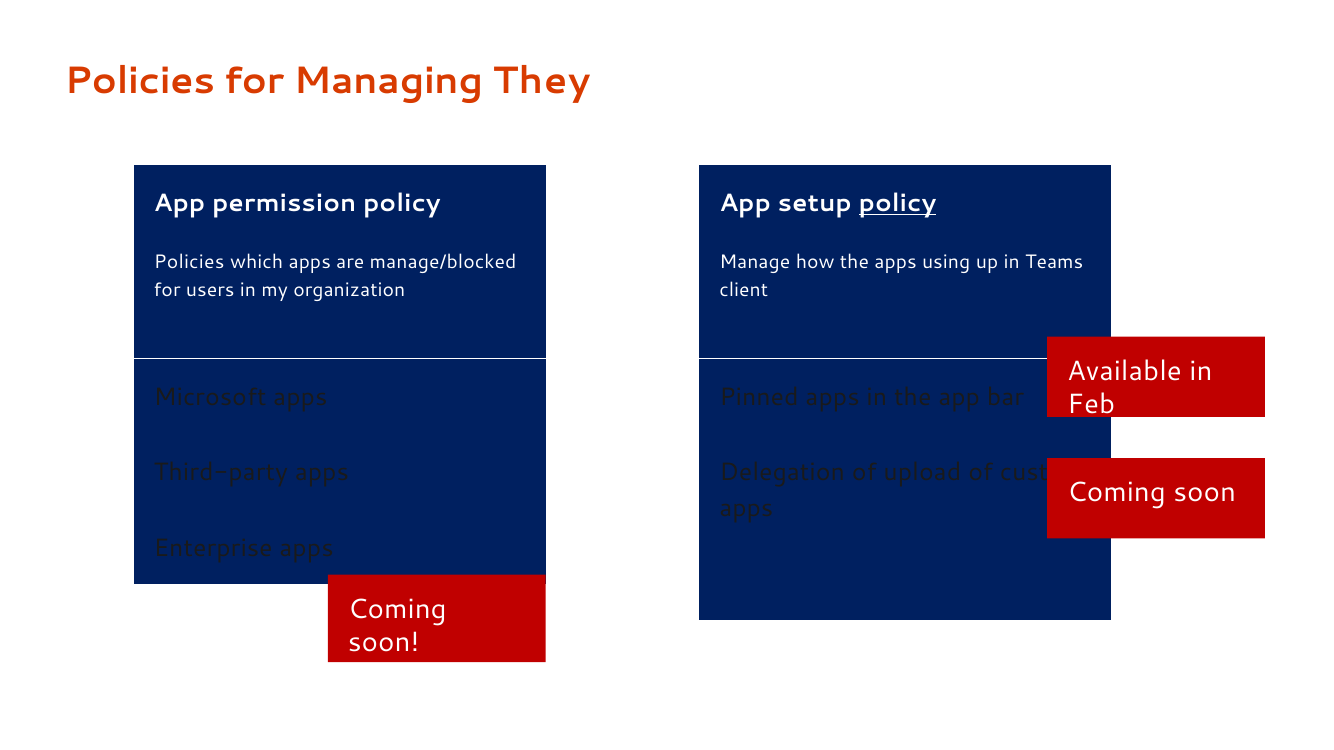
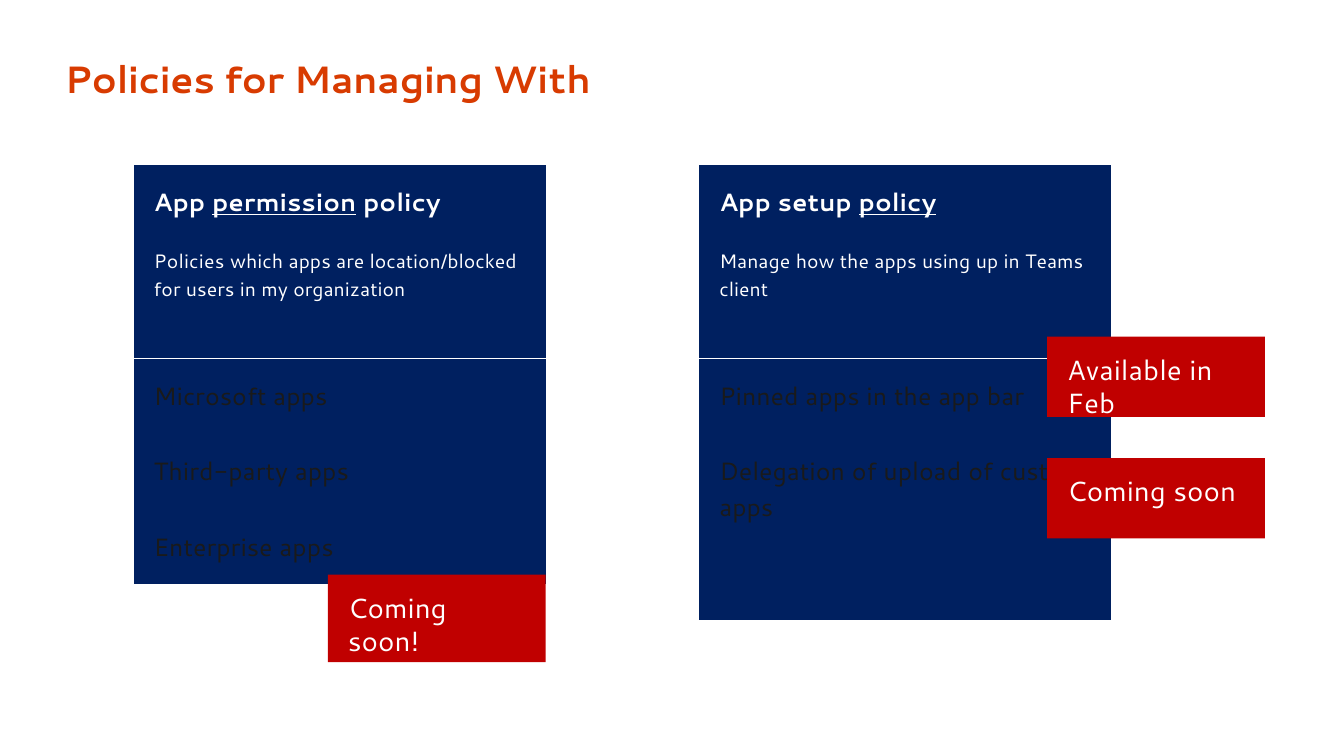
They: They -> With (542, 81)
permission underline: none -> present (284, 204)
manage/blocked: manage/blocked -> location/blocked (443, 263)
